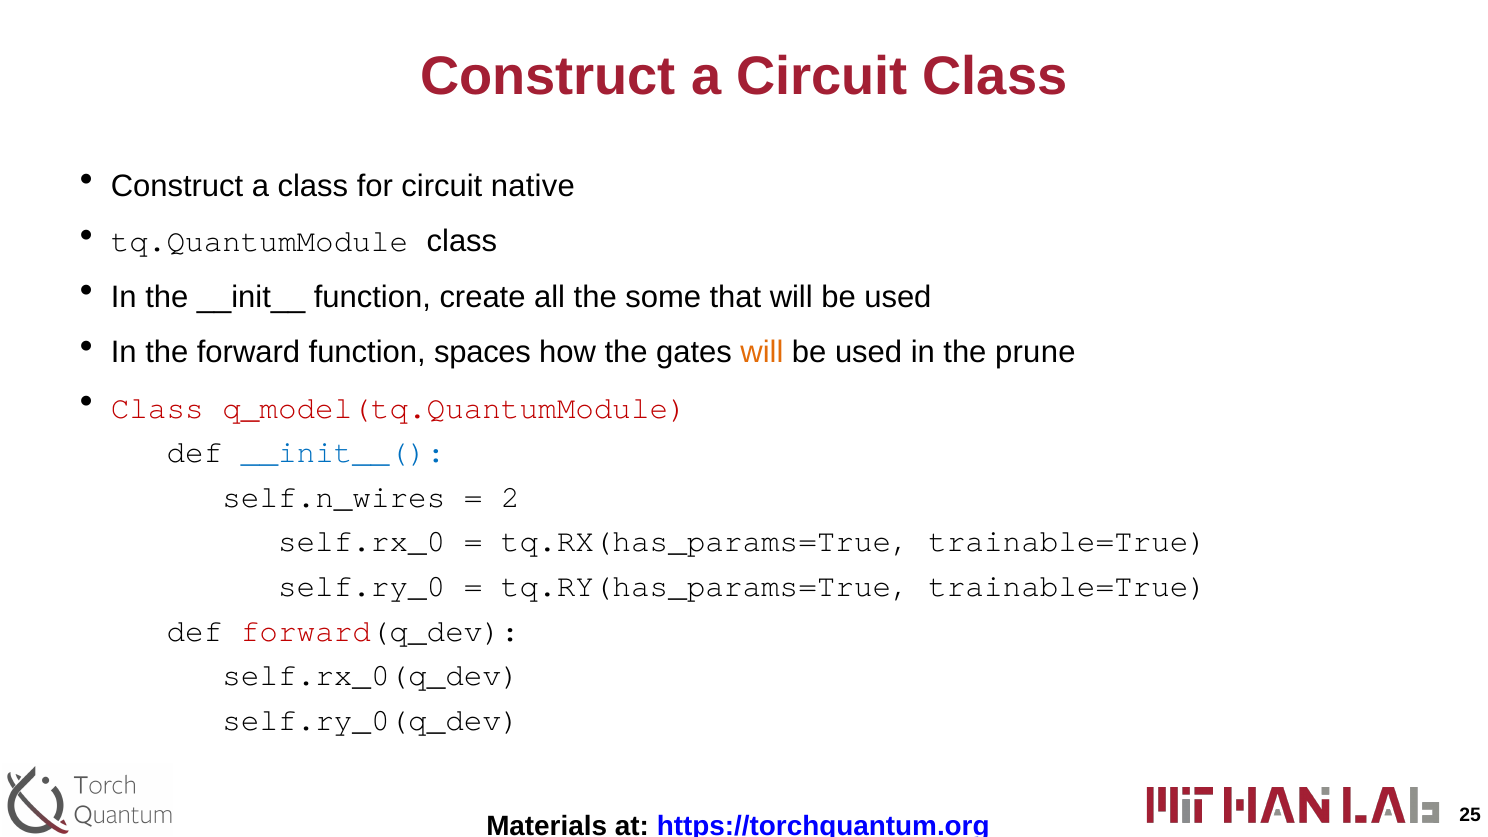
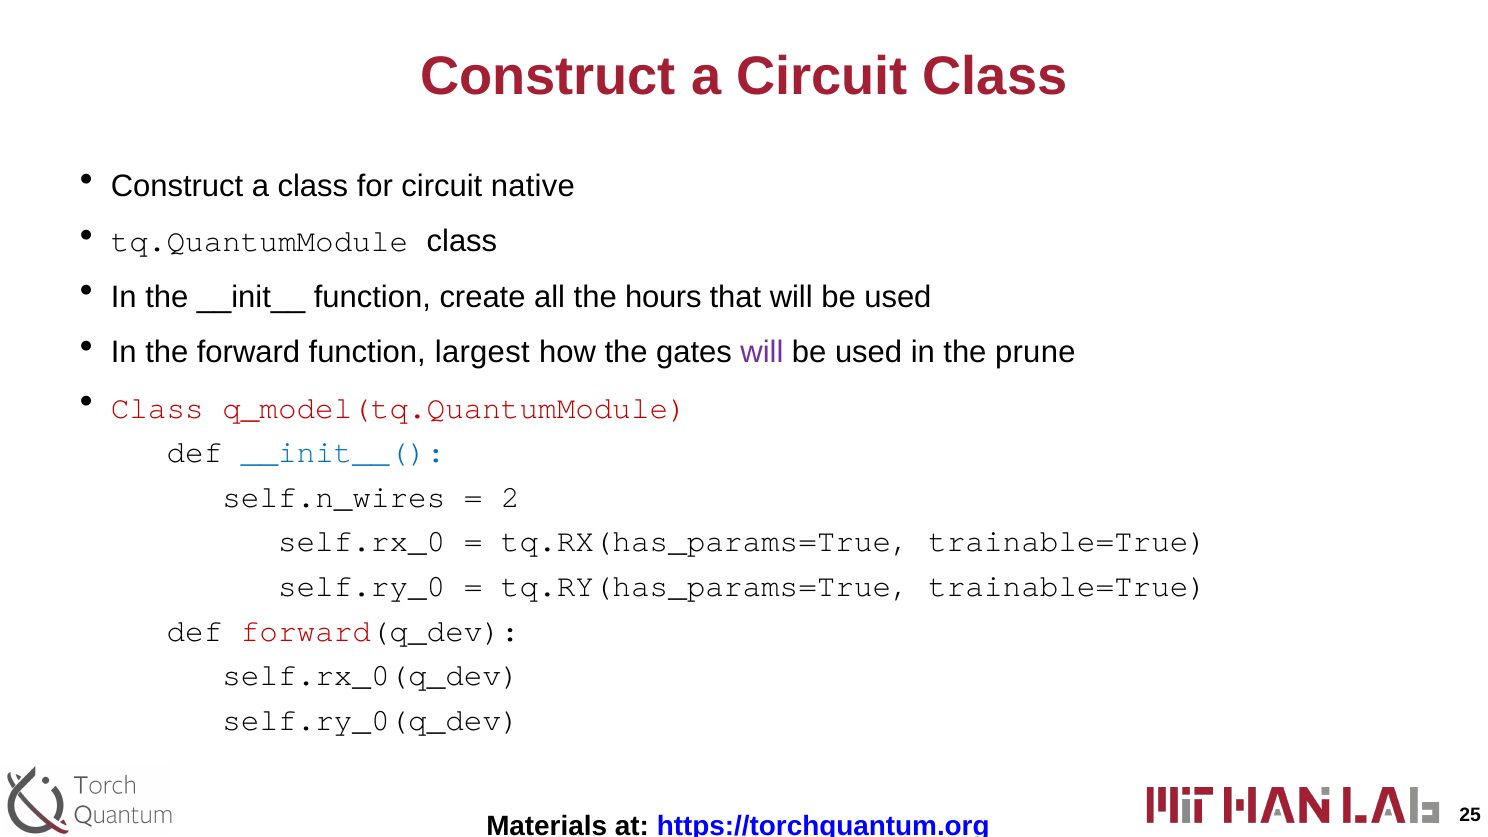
some: some -> hours (663, 297)
spaces: spaces -> largest (482, 352)
will colour: orange -> purple (762, 352)
